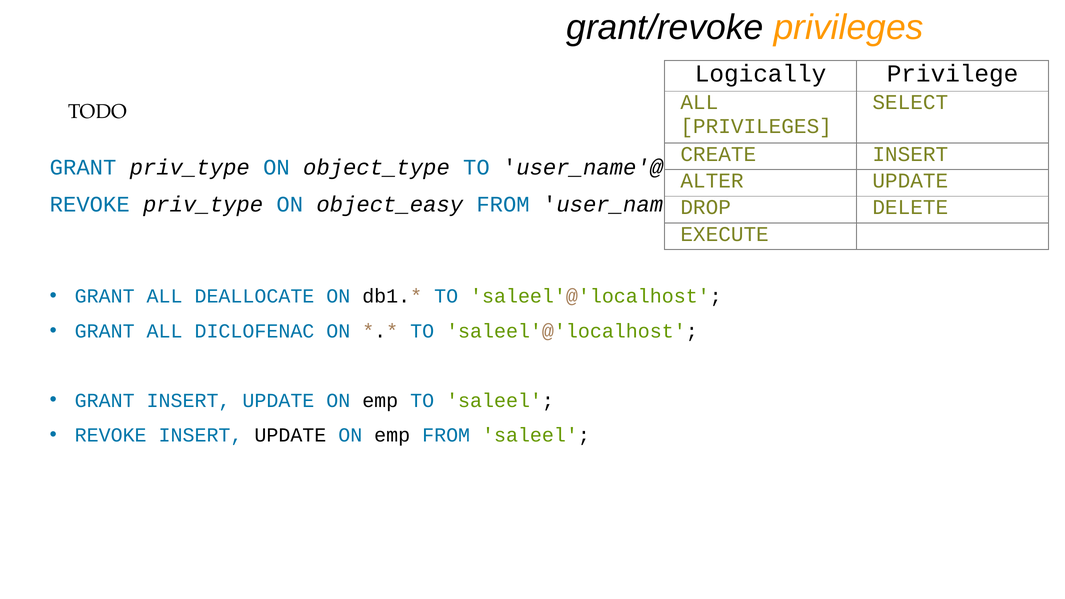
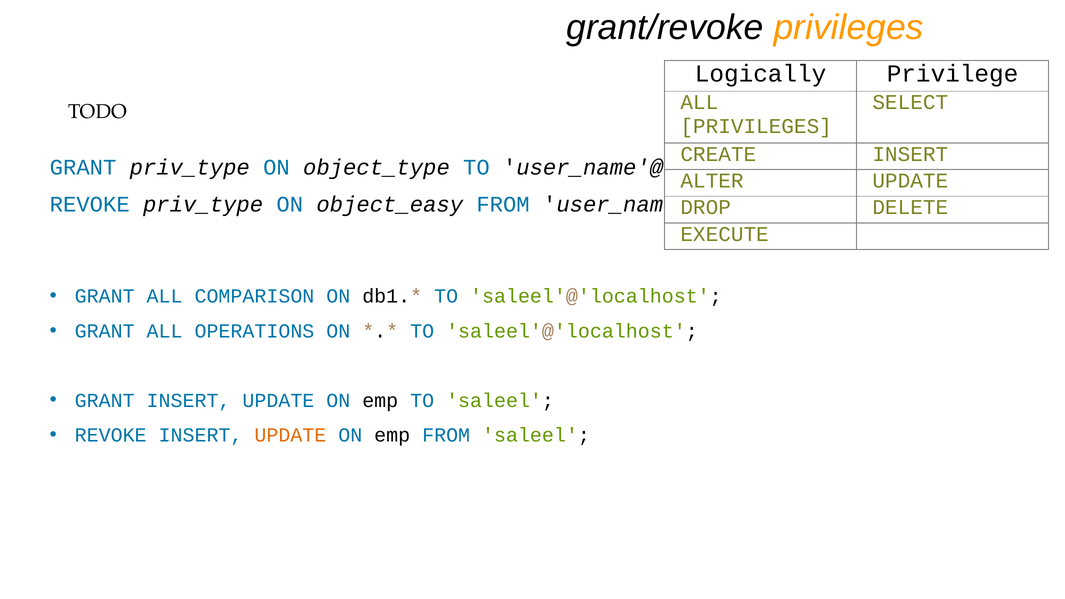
DEALLOCATE: DEALLOCATE -> COMPARISON (254, 296)
DICLOFENAC: DICLOFENAC -> OPERATIONS (254, 331)
UPDATE colour: black -> orange (290, 435)
